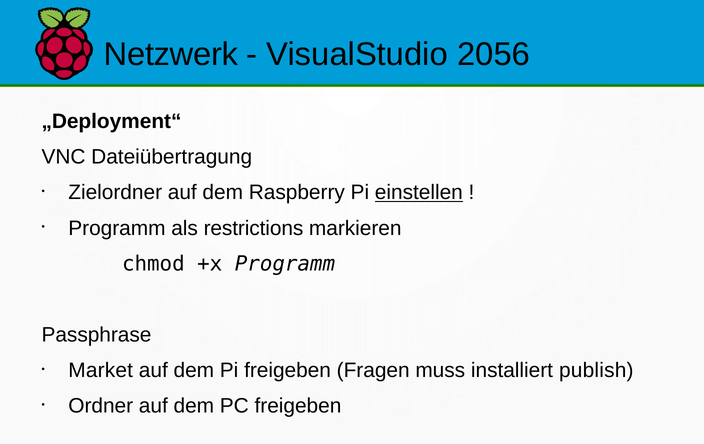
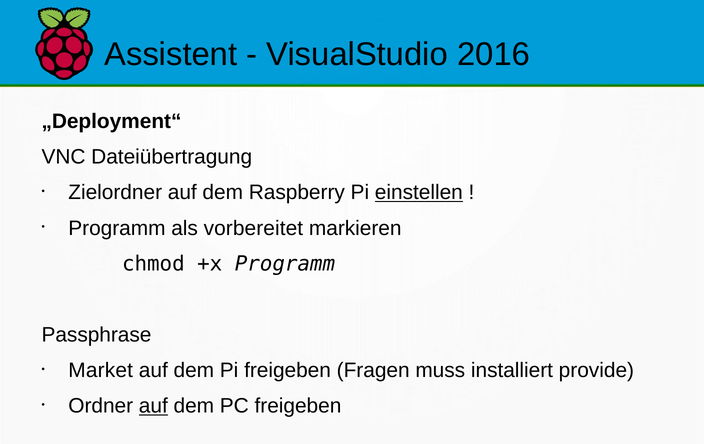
Netzwerk: Netzwerk -> Assistent (171, 54)
2056: 2056 -> 2016 (494, 54)
restrictions: restrictions -> vorbereitet (253, 228)
publish: publish -> provide (596, 370)
auf underline: none -> present (153, 406)
